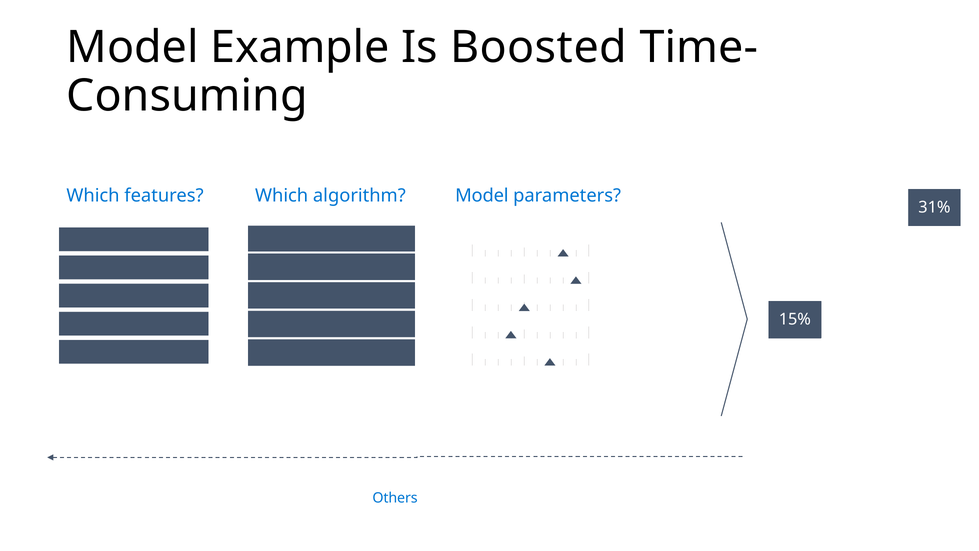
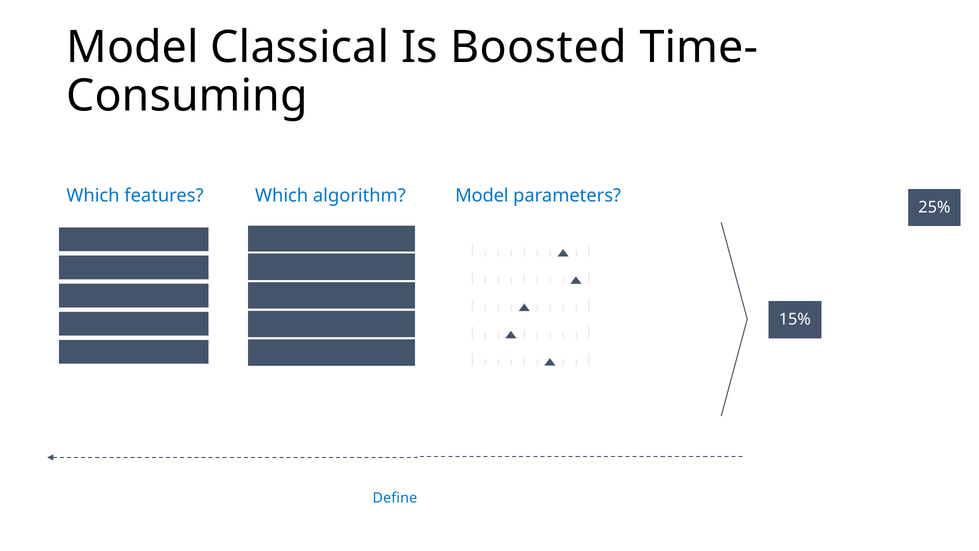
Example: Example -> Classical (300, 47)
31%: 31% -> 25% (934, 207)
Others: Others -> Define (395, 498)
